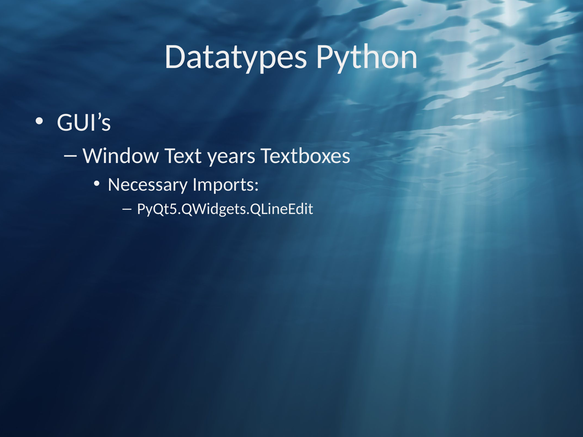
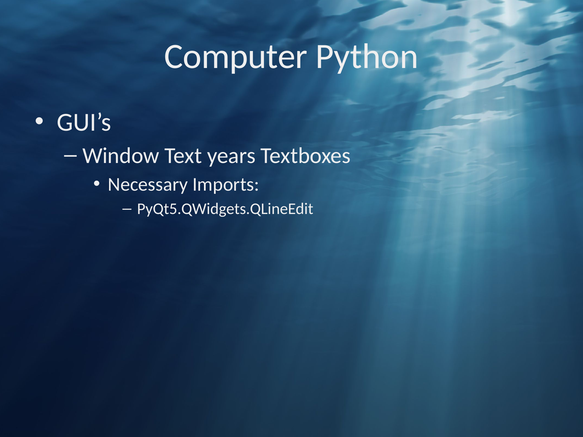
Datatypes: Datatypes -> Computer (236, 56)
